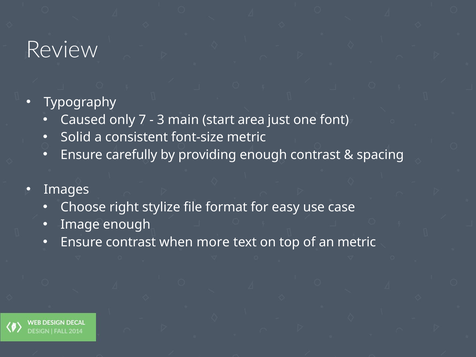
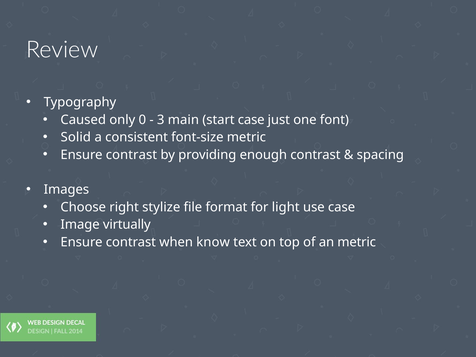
7: 7 -> 0 (142, 120)
start area: area -> case (251, 120)
carefully: carefully -> contrast (131, 155)
easy: easy -> light (286, 207)
Image enough: enough -> virtually (127, 225)
more: more -> know (213, 242)
